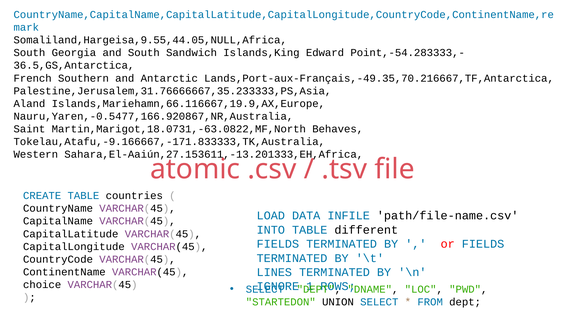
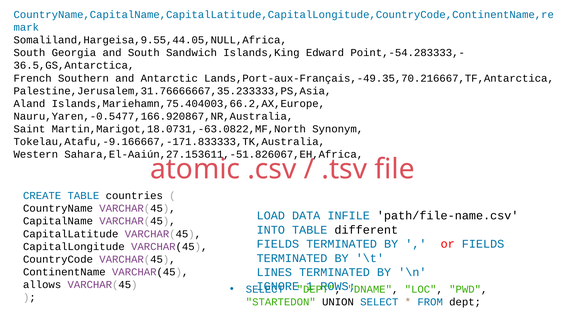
Islands,Mariehamn,66.116667,19.9,AX,Europe: Islands,Mariehamn,66.116667,19.9,AX,Europe -> Islands,Mariehamn,75.404003,66.2,AX,Europe (188, 104)
Behaves: Behaves -> Synonym (338, 129)
Sahara,El-Aaiún,27.153611,-13.201333,EH,Africa: Sahara,El-Aaiún,27.153611,-13.201333,EH,Africa -> Sahara,El-Aaiún,27.153611,-51.826067,EH,Africa (214, 154)
choice: choice -> allows (42, 285)
